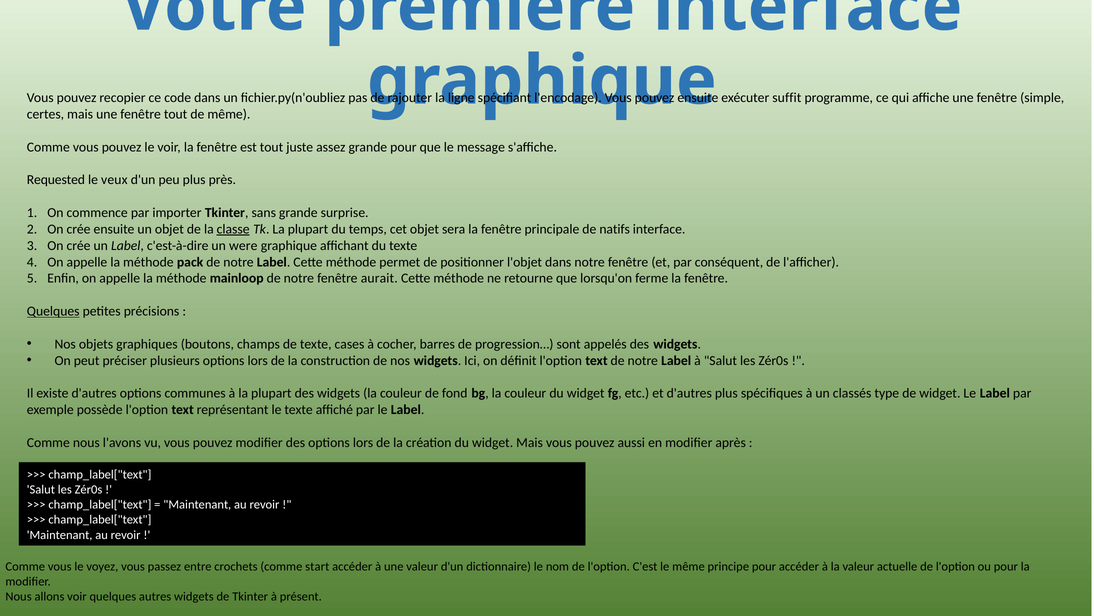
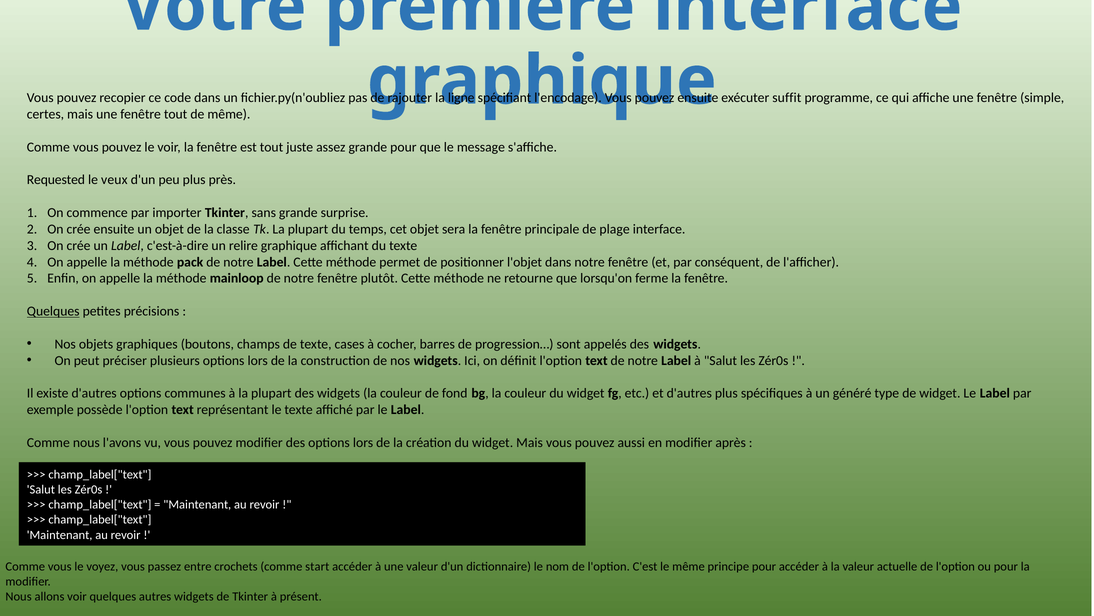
classe underline: present -> none (233, 229)
natifs: natifs -> plage (615, 229)
were: were -> relire (243, 245)
aurait: aurait -> plutôt (379, 278)
classés: classés -> généré (852, 393)
